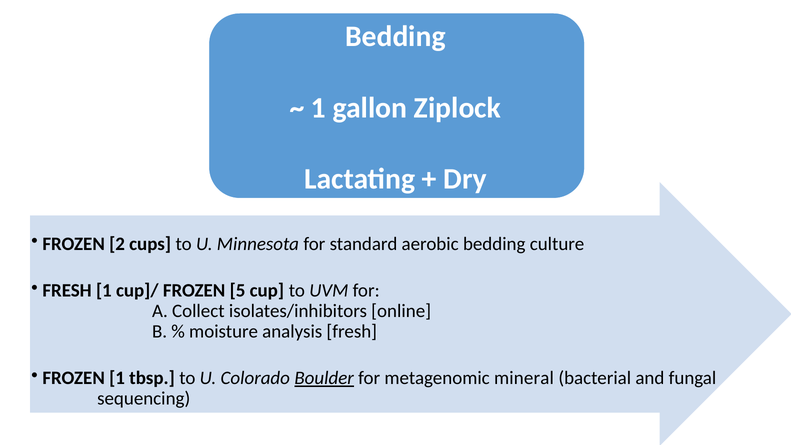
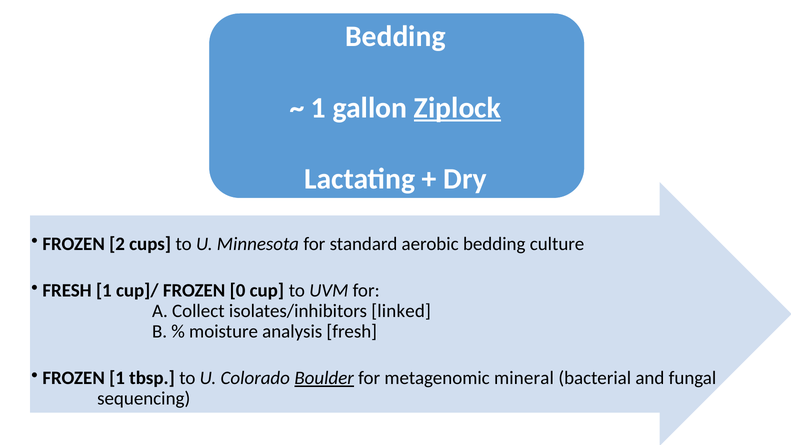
Ziplock underline: none -> present (457, 108)
5: 5 -> 0 (237, 290)
online: online -> linked (401, 311)
